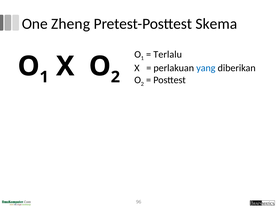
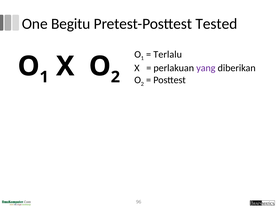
Zheng: Zheng -> Begitu (71, 24)
Skema: Skema -> Tested (216, 24)
yang colour: blue -> purple (206, 68)
